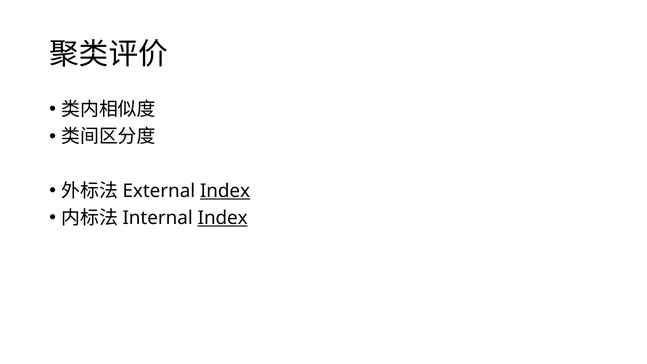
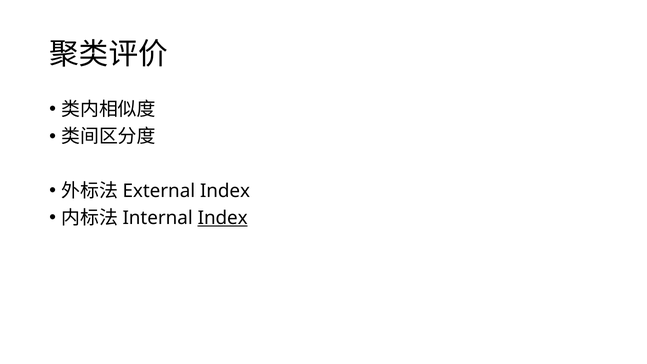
Index underline: present -> none (225, 191)
